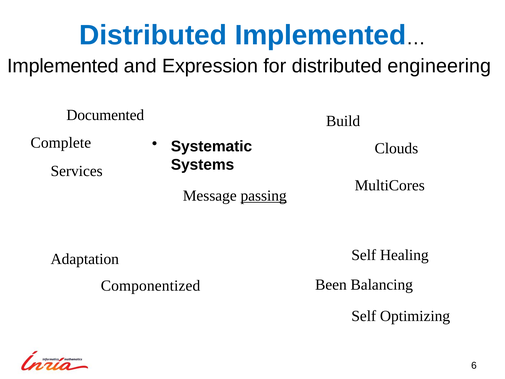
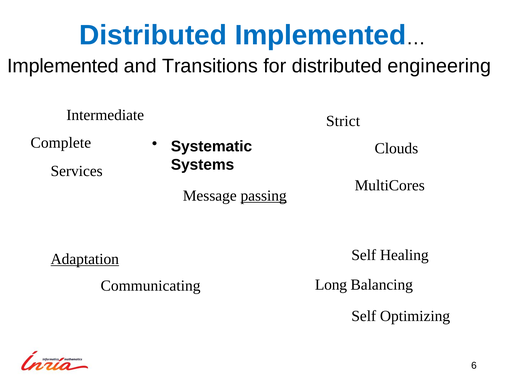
Expression: Expression -> Transitions (210, 66)
Documented: Documented -> Intermediate (105, 115)
Build: Build -> Strict (343, 121)
Adaptation underline: none -> present (85, 259)
Been: Been -> Long (331, 284)
Componentized: Componentized -> Communicating (151, 286)
